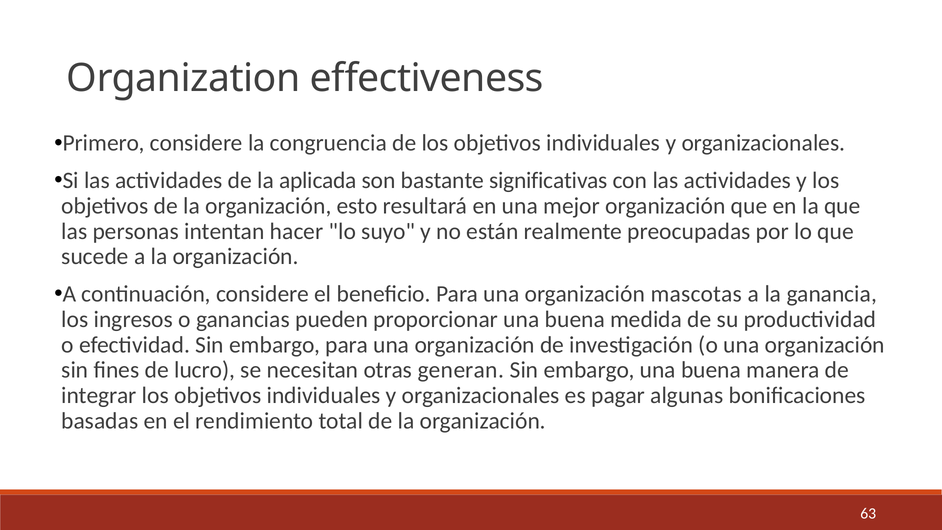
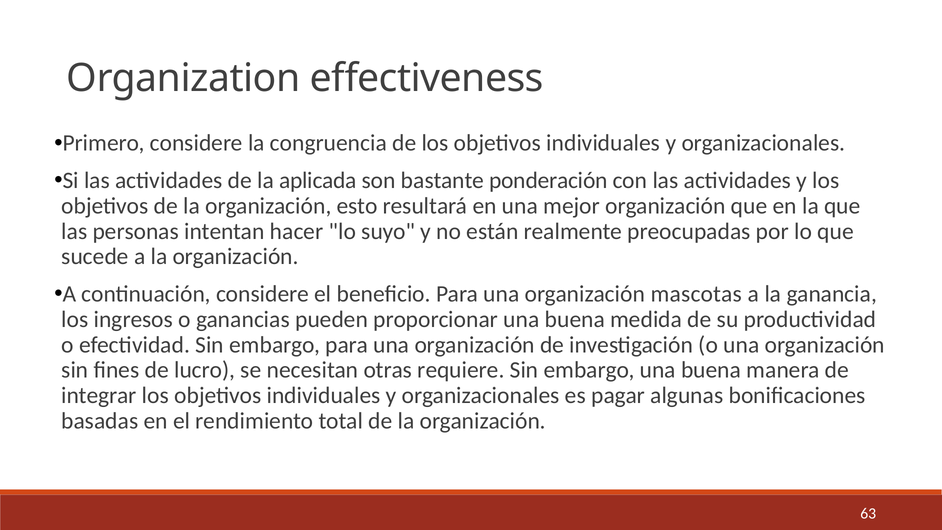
significativas: significativas -> ponderación (548, 180)
generan: generan -> requiere (461, 370)
